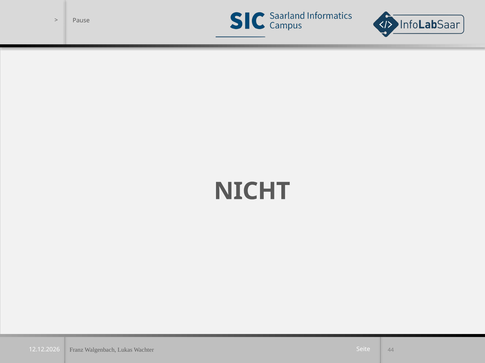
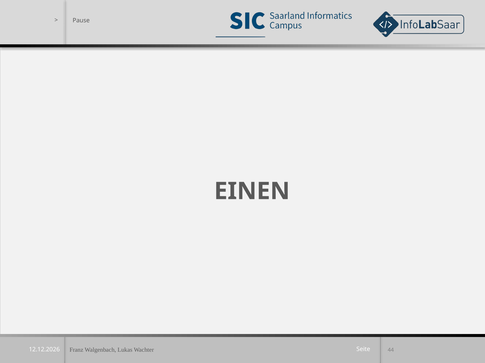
NICHT: NICHT -> EINEN (252, 192)
